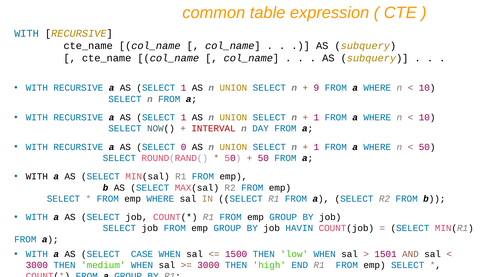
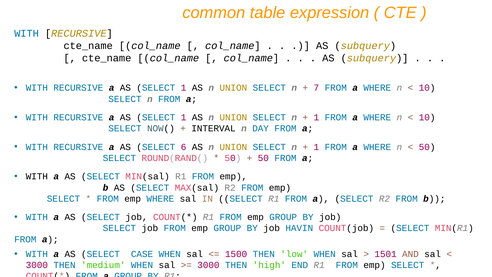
9: 9 -> 7 (316, 88)
INTERVAL colour: red -> black (214, 128)
0: 0 -> 6 (184, 147)
